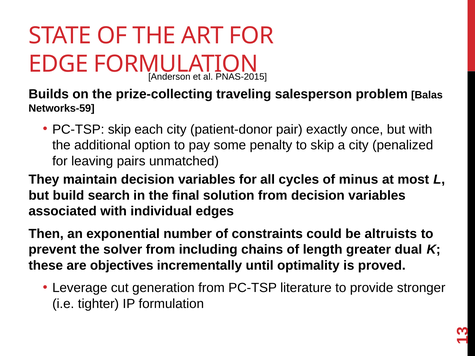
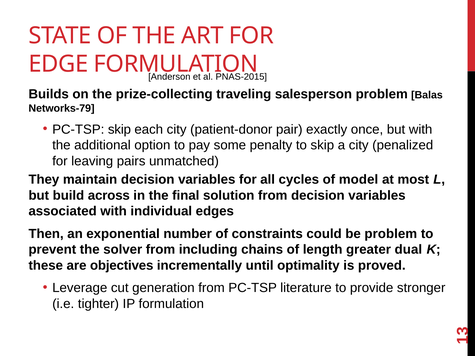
Networks-59: Networks-59 -> Networks-79 (62, 108)
minus: minus -> model (359, 180)
search: search -> across (109, 196)
be altruists: altruists -> problem (391, 234)
